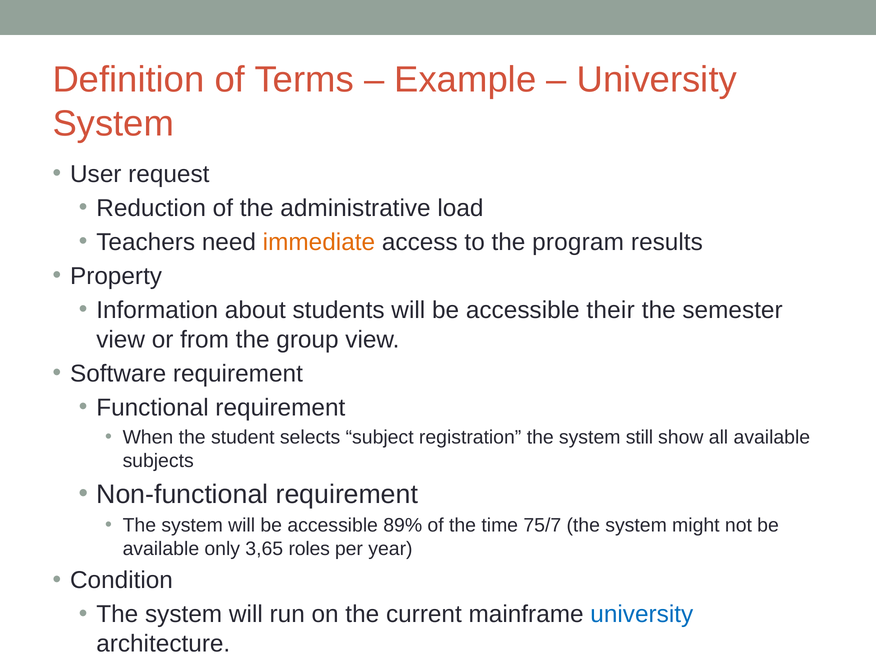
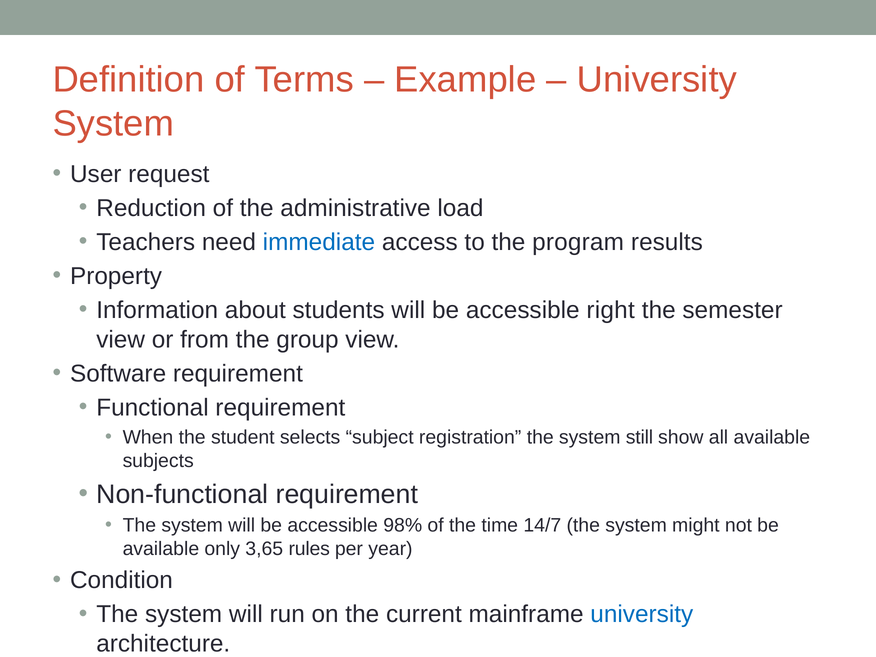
immediate colour: orange -> blue (319, 242)
their: their -> right (611, 310)
89%: 89% -> 98% (403, 526)
75/7: 75/7 -> 14/7 (542, 526)
roles: roles -> rules (309, 549)
